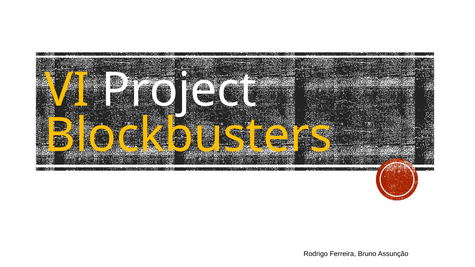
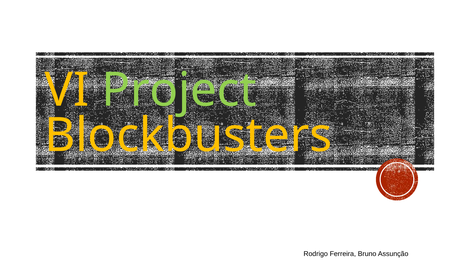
Project colour: white -> light green (179, 90)
